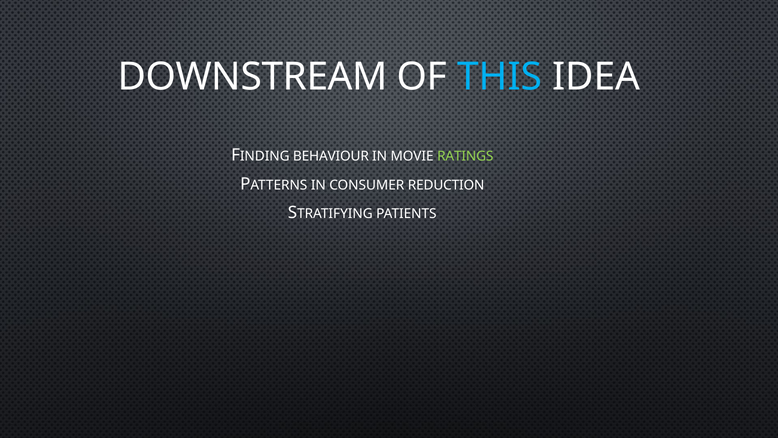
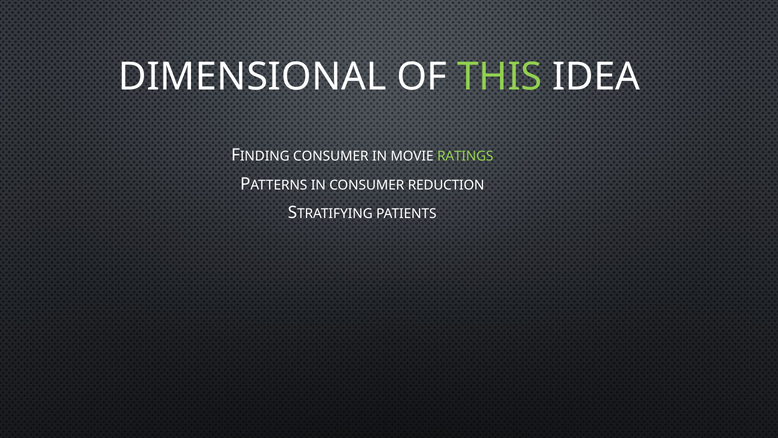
DOWNSTREAM: DOWNSTREAM -> DIMENSIONAL (252, 77)
THIS colour: light blue -> light green (500, 77)
BEHAVIOUR: BEHAVIOUR -> CONSUMER (331, 156)
